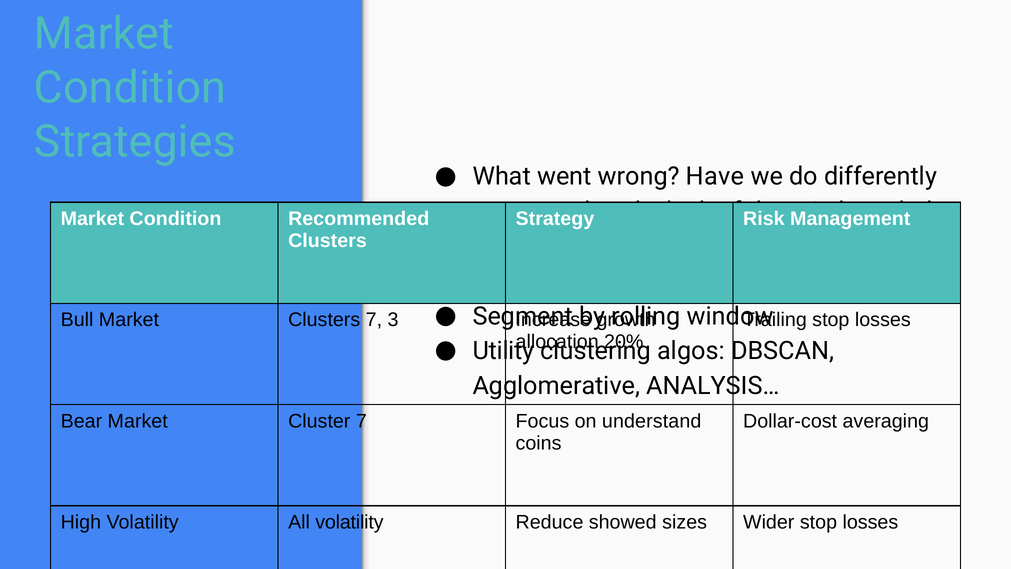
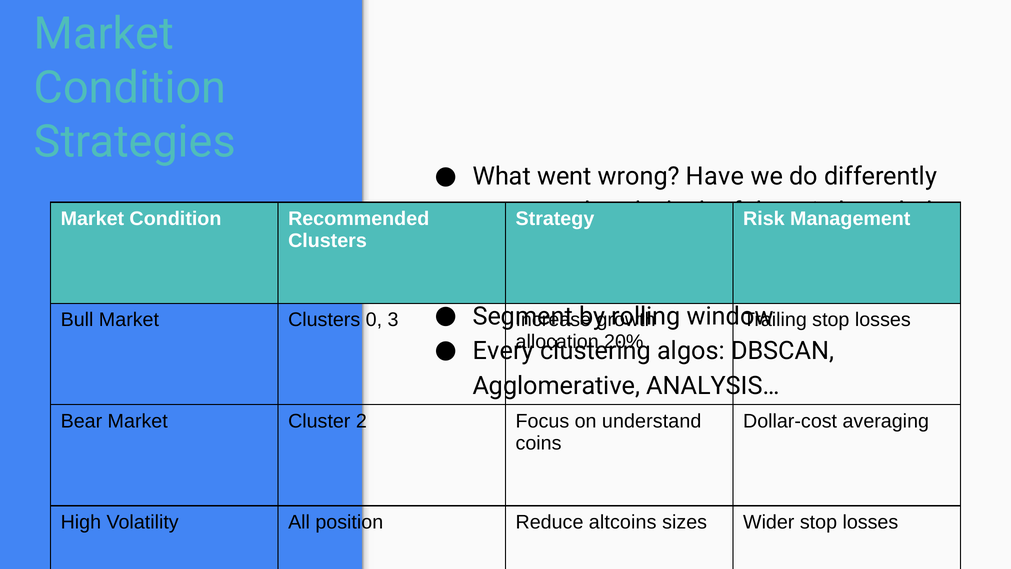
Clusters 7: 7 -> 0 (374, 320)
Utility: Utility -> Every (503, 351)
Cluster 7: 7 -> 2 (361, 421)
All volatility: volatility -> position (349, 522)
showed: showed -> altcoins (623, 522)
